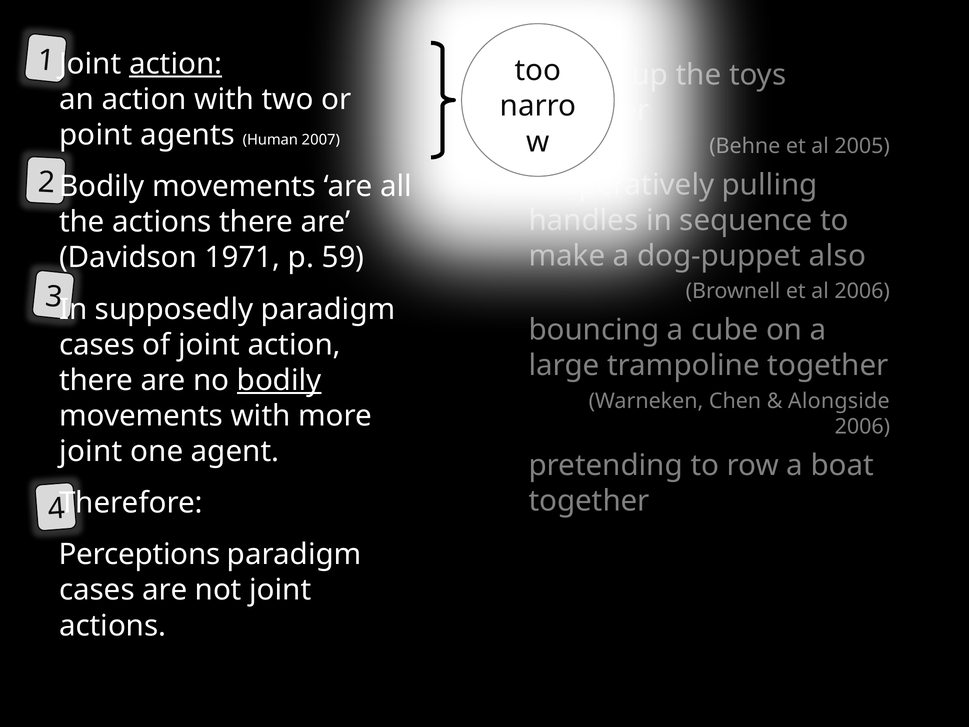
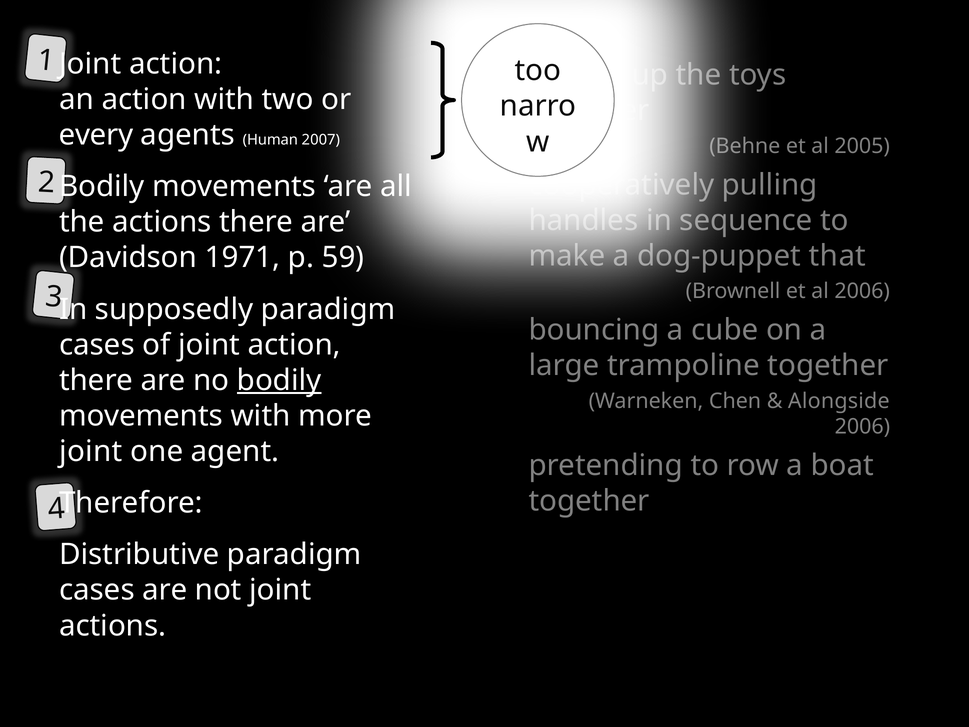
action underline: present -> none (176, 64)
point: point -> every (96, 135)
also: also -> that (838, 256)
Perceptions: Perceptions -> Distributive (139, 555)
